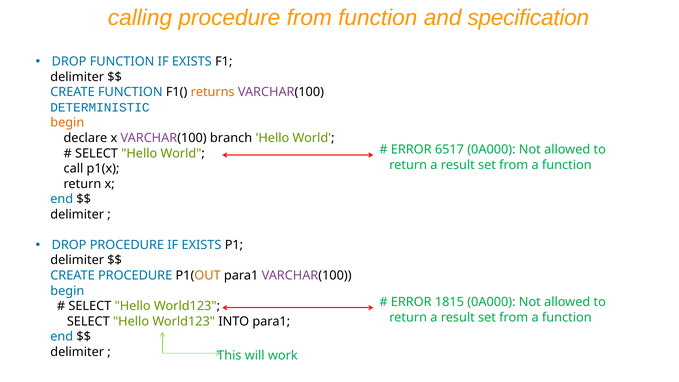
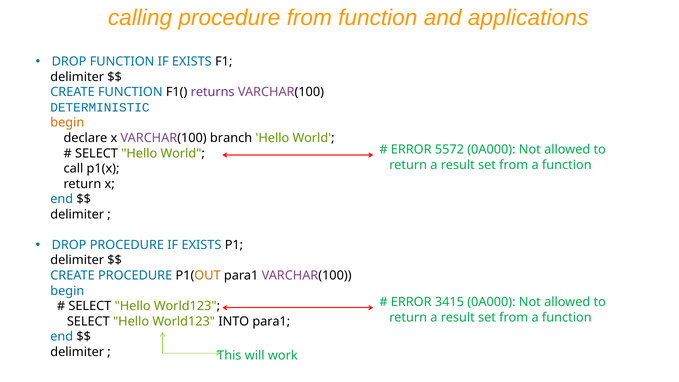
specification: specification -> applications (528, 18)
returns colour: orange -> purple (213, 92)
6517: 6517 -> 5572 (449, 150)
1815: 1815 -> 3415 (449, 302)
